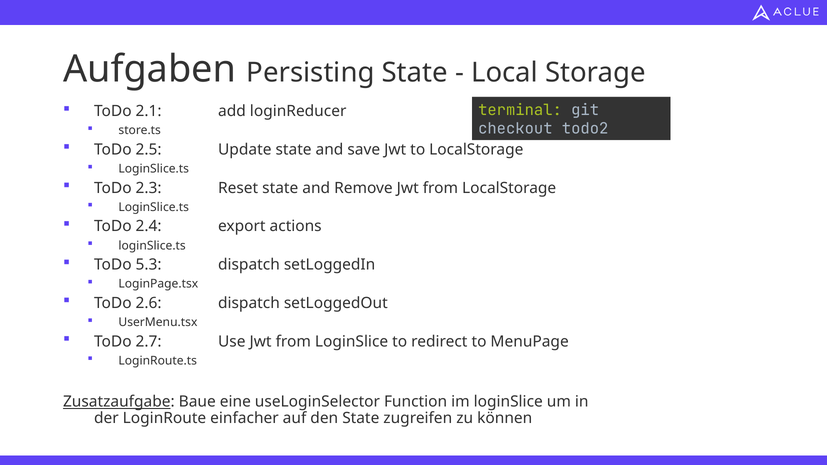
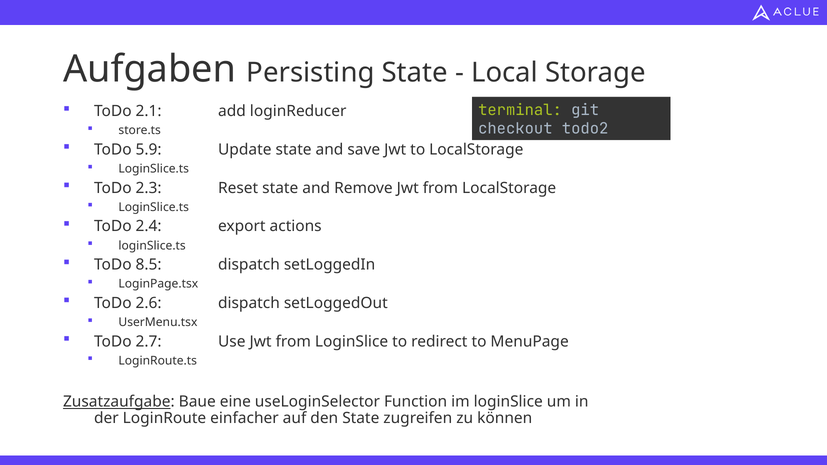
2.5: 2.5 -> 5.9 (149, 150)
5.3: 5.3 -> 8.5 (149, 265)
